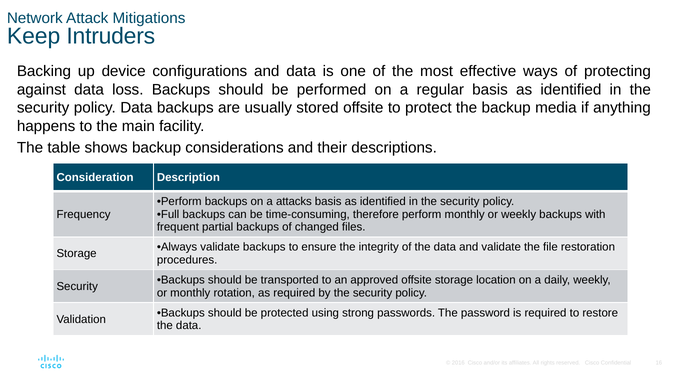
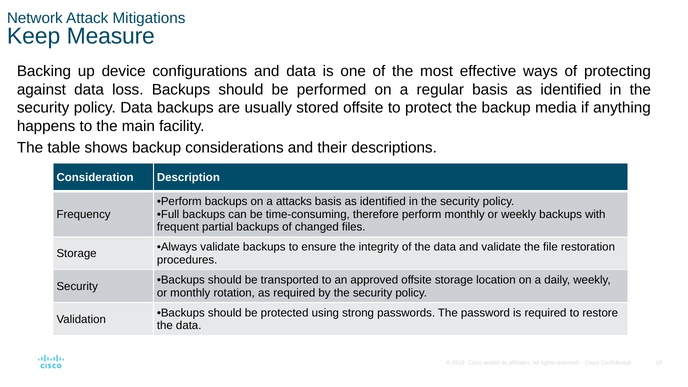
Intruders: Intruders -> Measure (111, 36)
